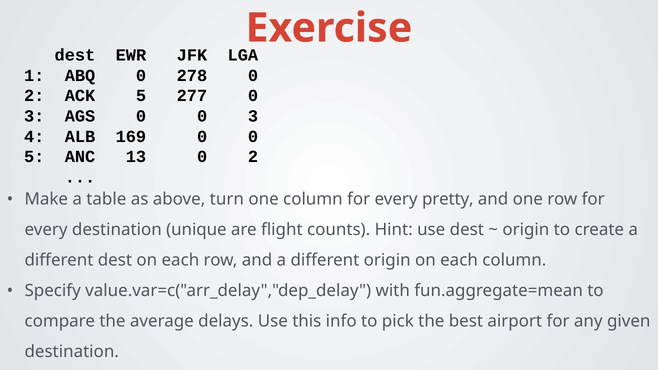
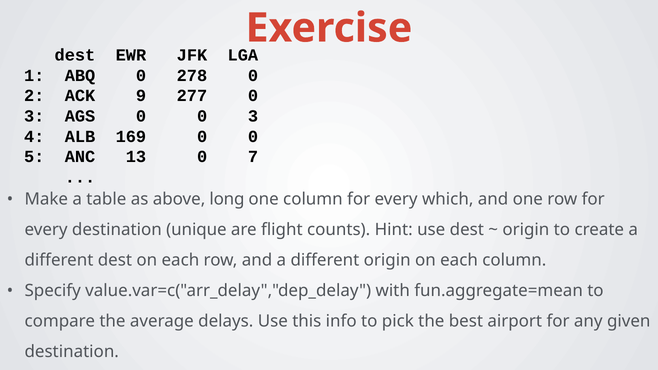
ACK 5: 5 -> 9 (141, 96)
13 0 2: 2 -> 7 (253, 157)
turn: turn -> long (227, 199)
pretty: pretty -> which (448, 199)
